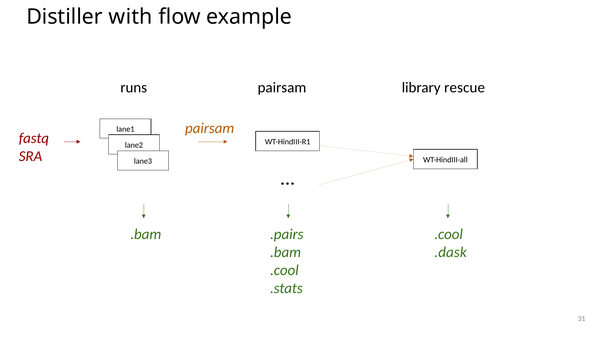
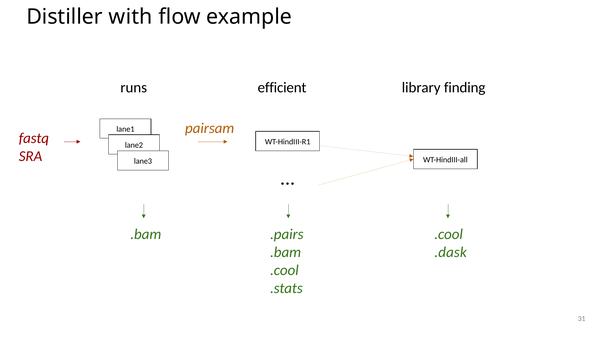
runs pairsam: pairsam -> efficient (282, 88)
rescue: rescue -> finding (465, 88)
